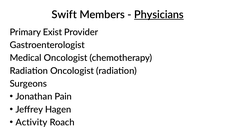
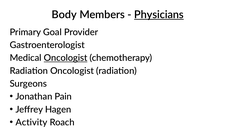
Swift: Swift -> Body (64, 15)
Exist: Exist -> Goal (52, 32)
Oncologist underline: none -> present (66, 58)
